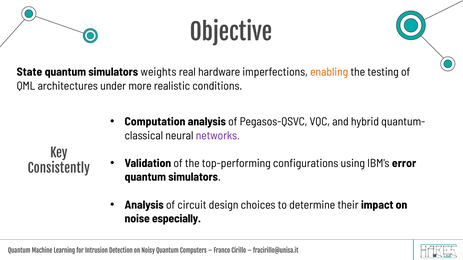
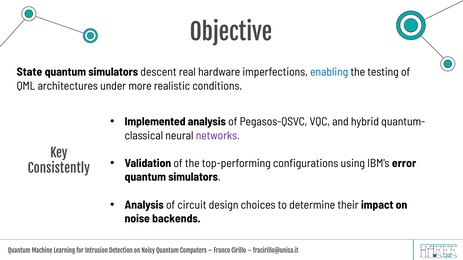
weights: weights -> descent (158, 72)
enabling colour: orange -> blue (329, 72)
Computation: Computation -> Implemented (155, 122)
especially: especially -> backends (176, 219)
